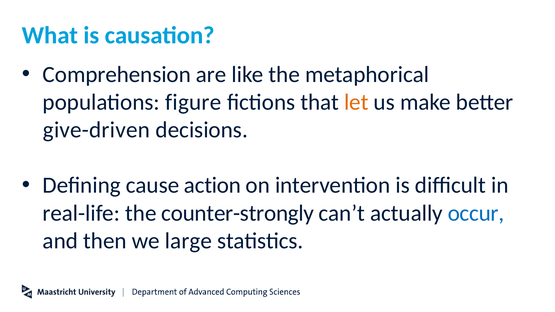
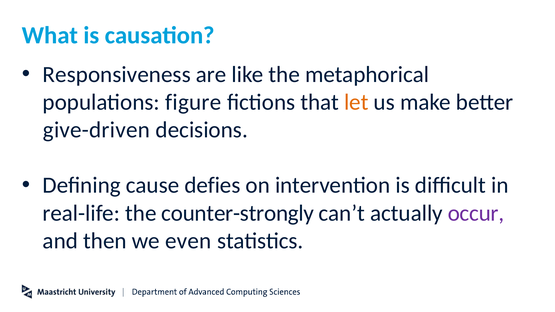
Comprehension: Comprehension -> Responsiveness (117, 74)
action: action -> defies (212, 185)
occur colour: blue -> purple (476, 213)
large: large -> even (188, 241)
